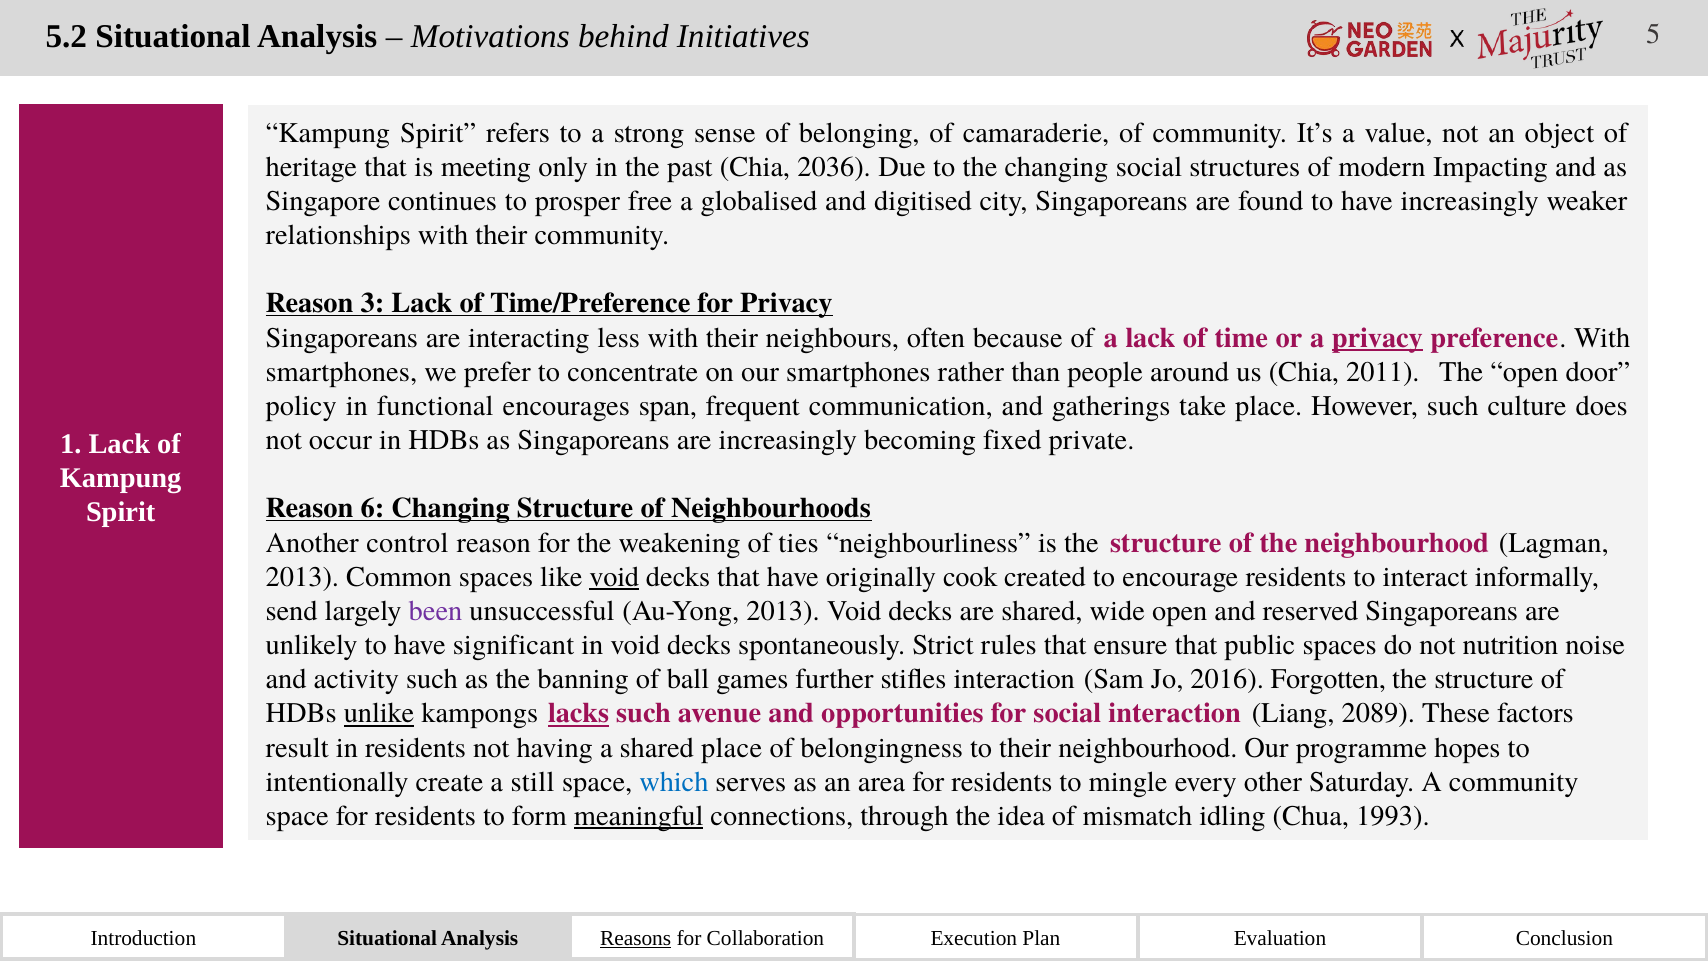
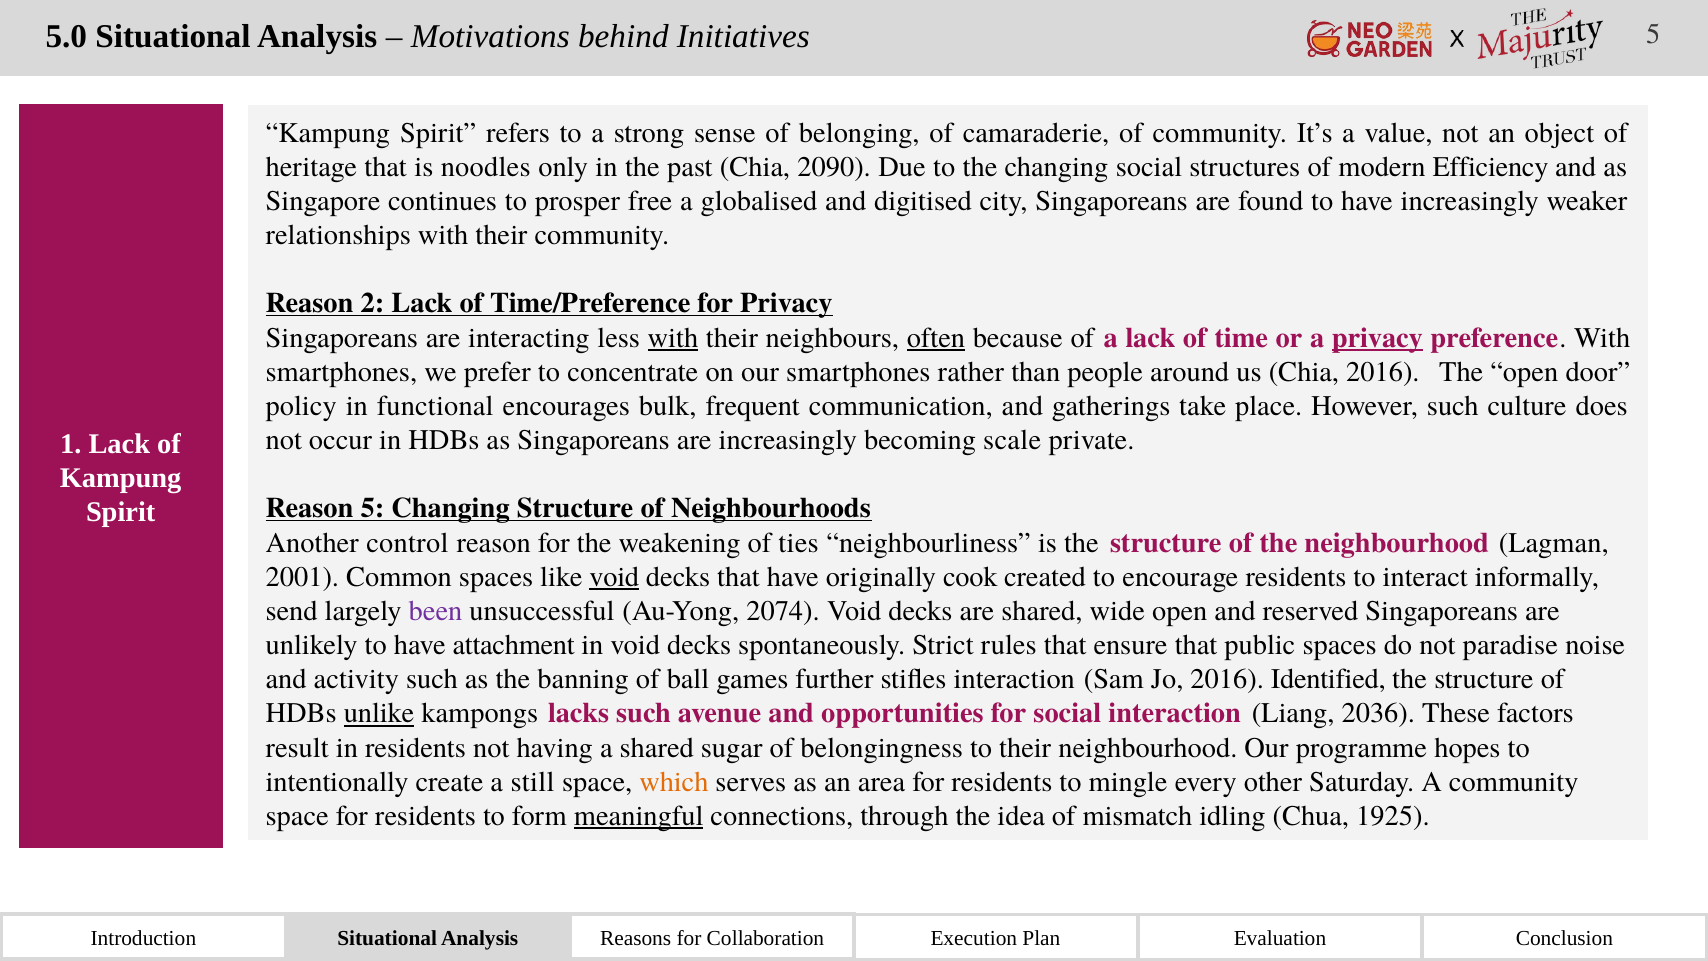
5.2: 5.2 -> 5.0 (66, 37)
meeting: meeting -> noodles (486, 167)
2036: 2036 -> 2090 (834, 167)
Impacting: Impacting -> Efficiency (1491, 167)
3: 3 -> 2 (373, 303)
with underline: none -> present (673, 338)
often underline: none -> present (936, 338)
Chia 2011: 2011 -> 2016 (1383, 372)
span: span -> bulk (668, 406)
fixed: fixed -> scale (1012, 440)
Reason 6: 6 -> 5 (373, 508)
2013: 2013 -> 2001 (302, 577)
Au-Yong 2013: 2013 -> 2074 (783, 611)
significant: significant -> attachment (514, 645)
nutrition: nutrition -> paradise (1510, 645)
Forgotten: Forgotten -> Identified (1328, 679)
lacks underline: present -> none (579, 713)
2089: 2089 -> 2036 (1378, 713)
shared place: place -> sugar (732, 748)
which colour: blue -> orange (674, 782)
1993: 1993 -> 1925 (1393, 816)
Reasons underline: present -> none (636, 938)
